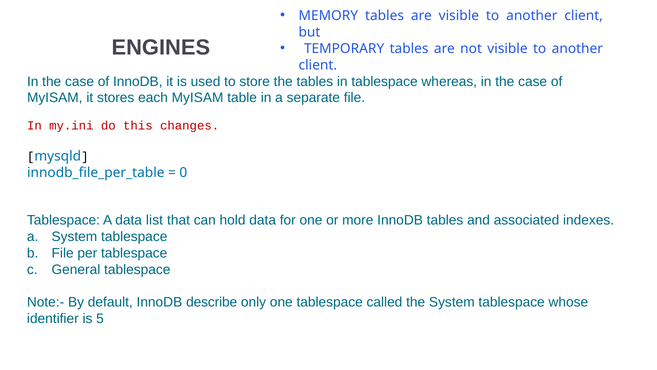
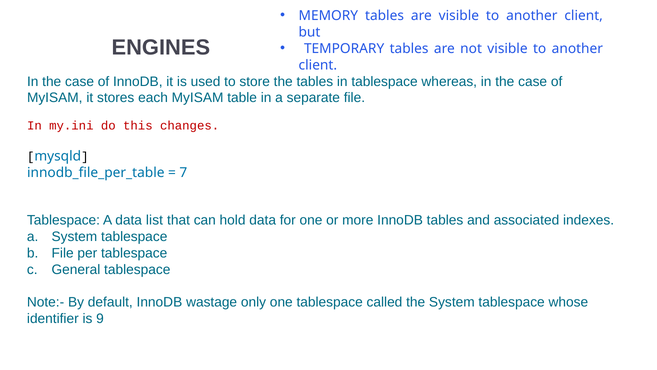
0: 0 -> 7 (183, 173)
describe: describe -> wastage (212, 302)
5: 5 -> 9 (100, 319)
